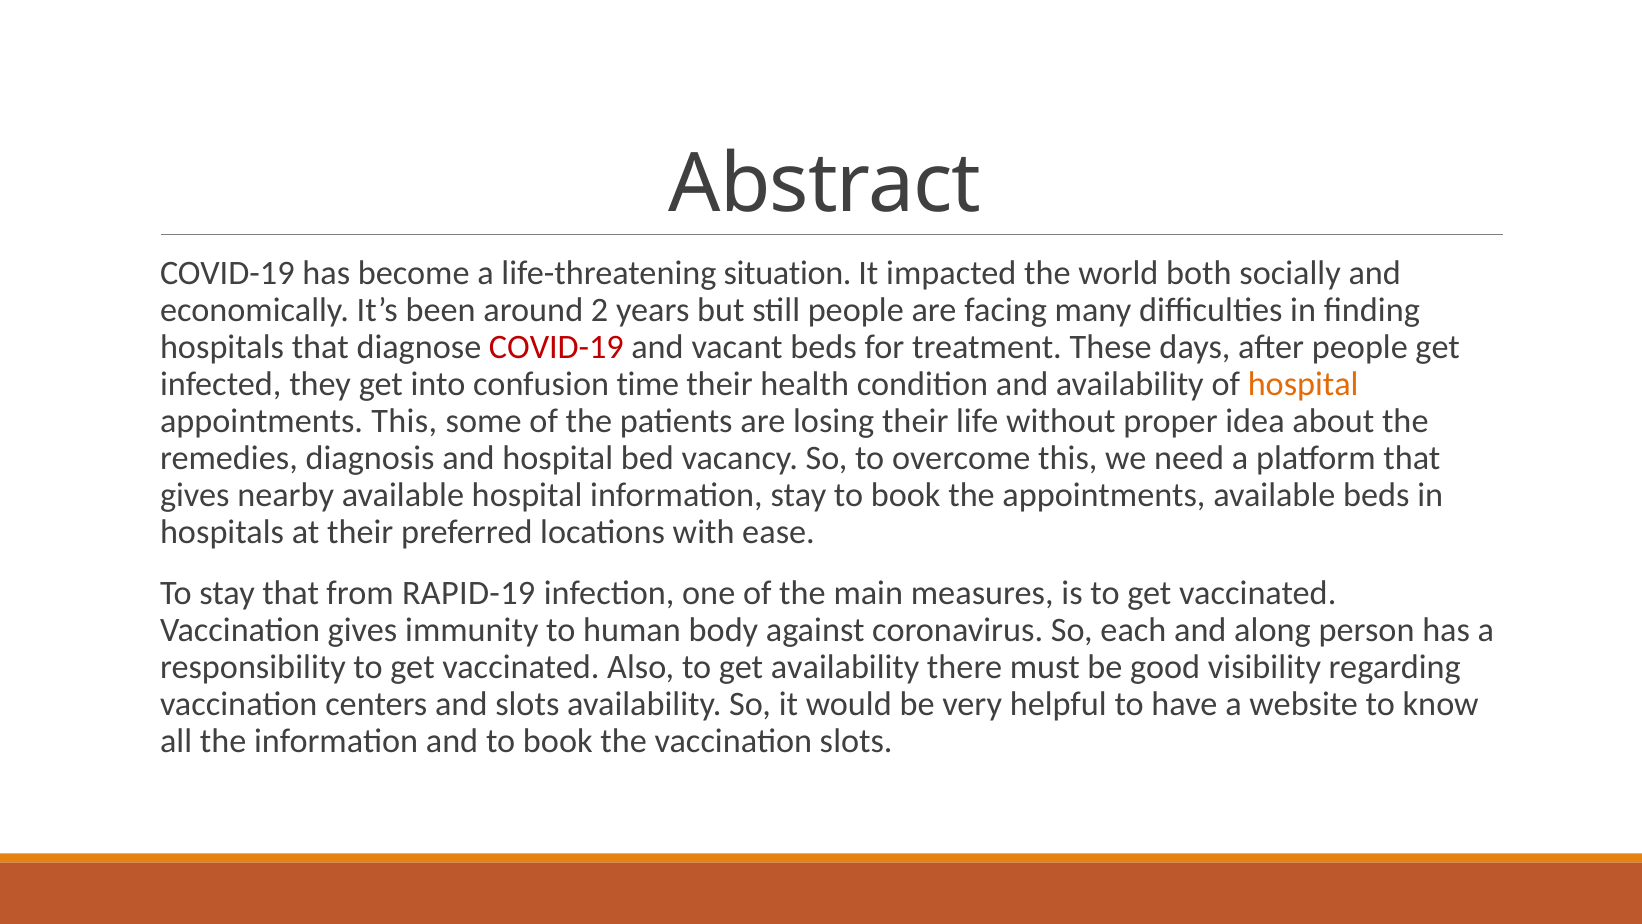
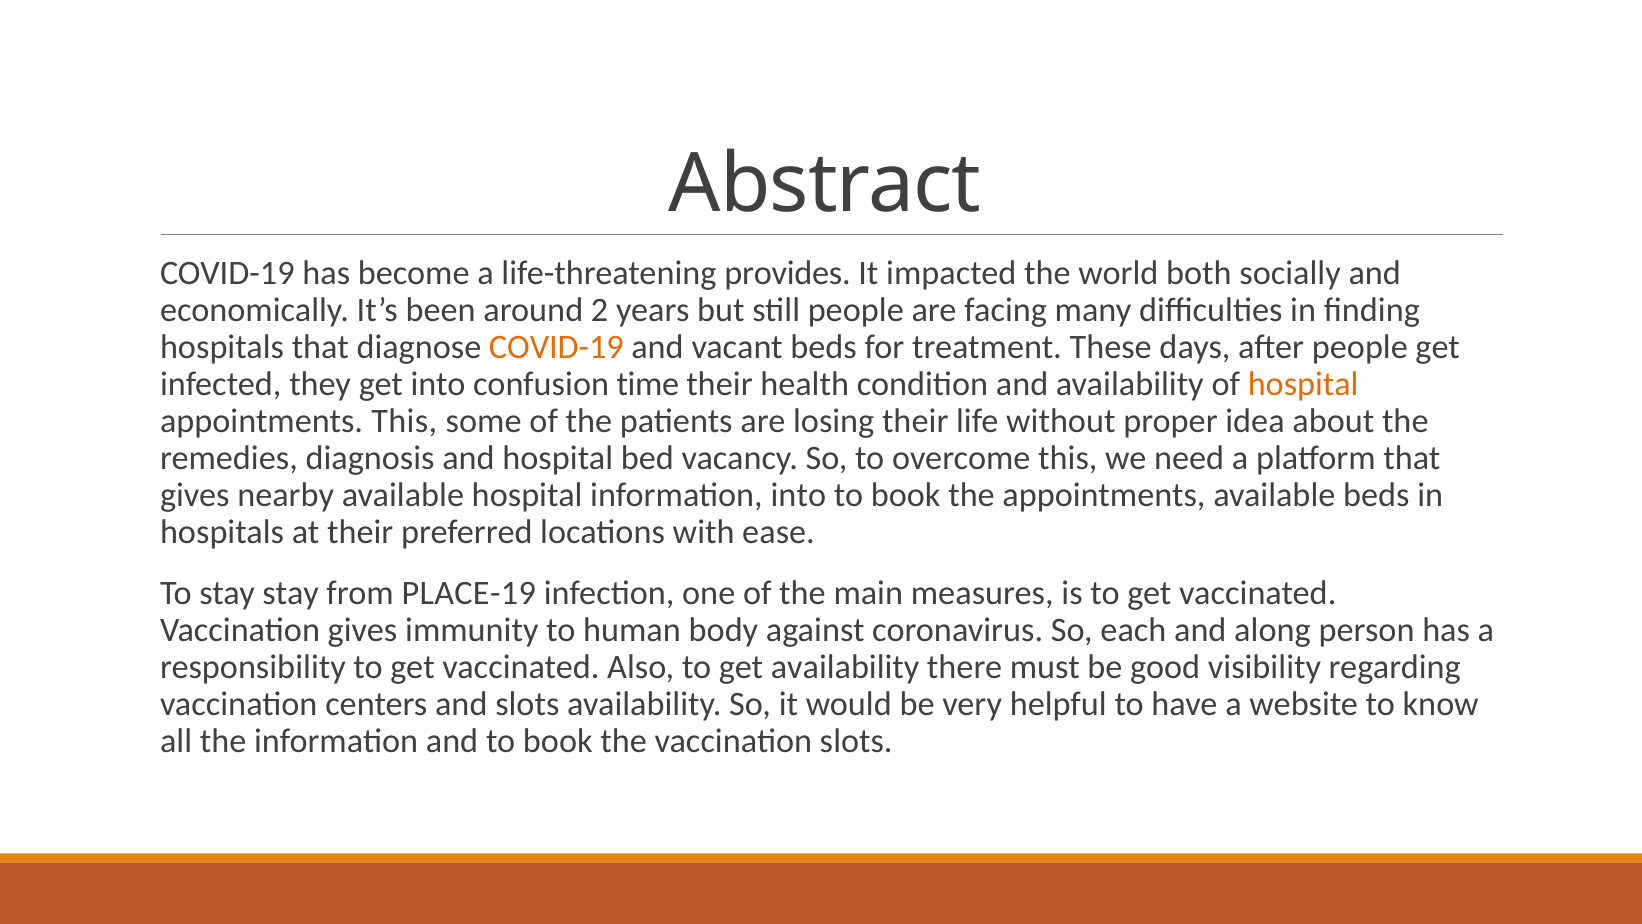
situation: situation -> provides (788, 273)
COVID-19 colour: red -> orange (556, 347)
information stay: stay -> into (798, 495)
stay that: that -> stay (291, 593)
RAPID-19: RAPID-19 -> PLACE-19 (469, 593)
